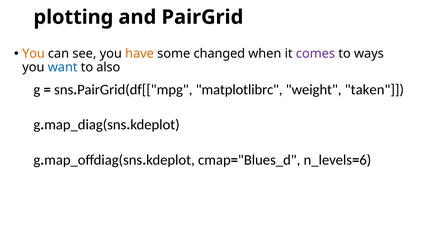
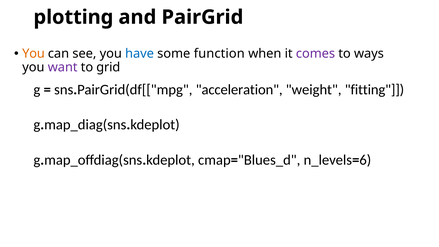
have colour: orange -> blue (140, 54)
changed: changed -> function (219, 54)
want colour: blue -> purple (63, 67)
also: also -> grid (108, 67)
matplotlibrc: matplotlibrc -> acceleration (239, 90)
taken: taken -> fitting (374, 90)
